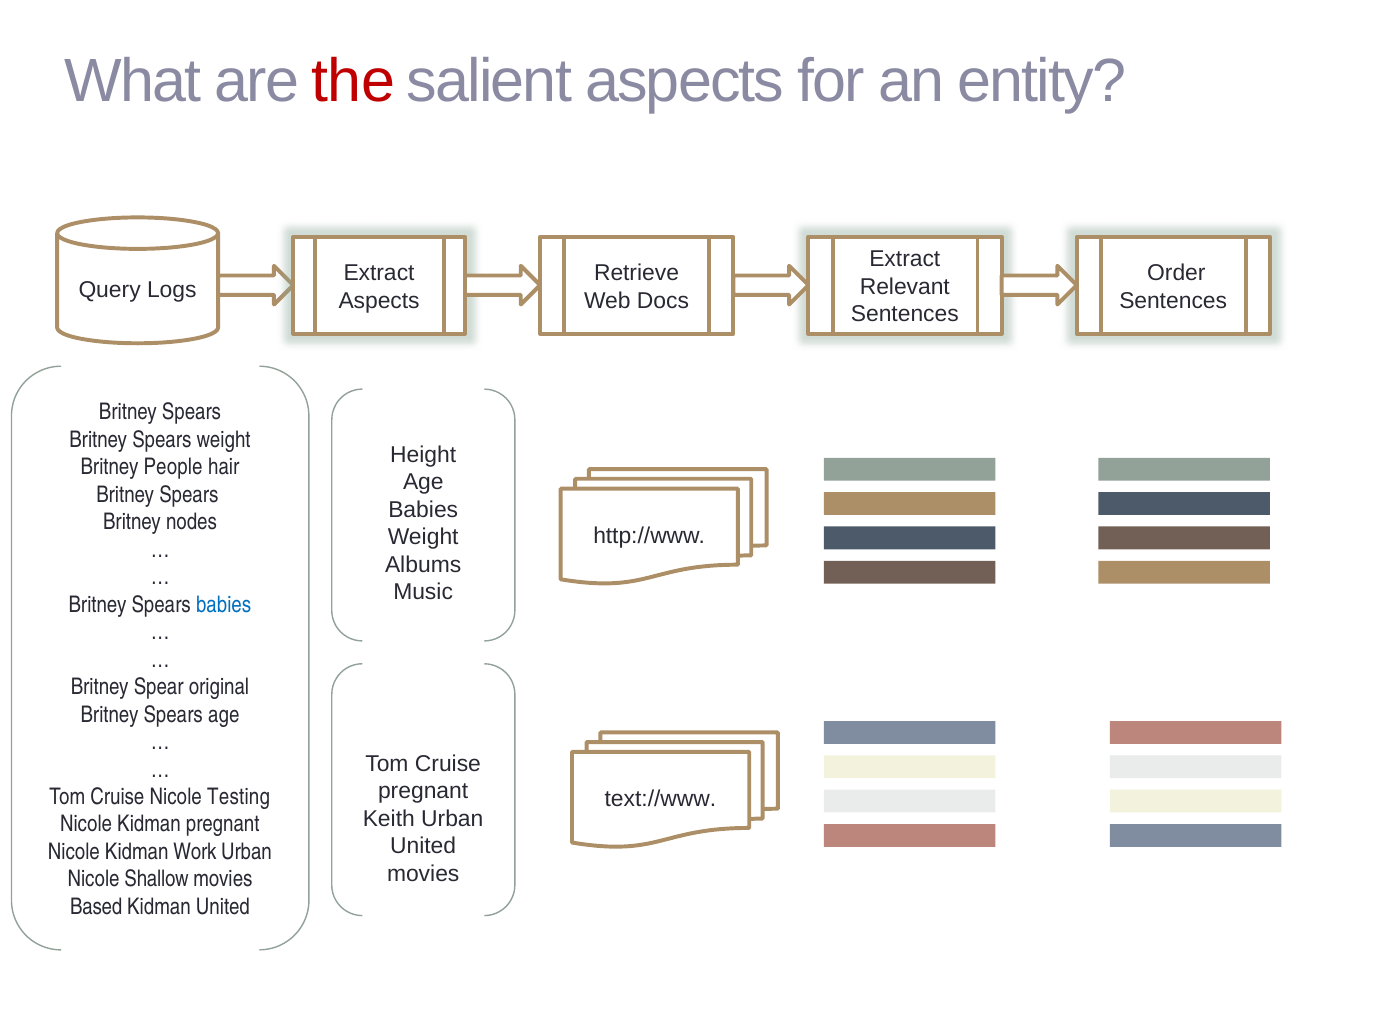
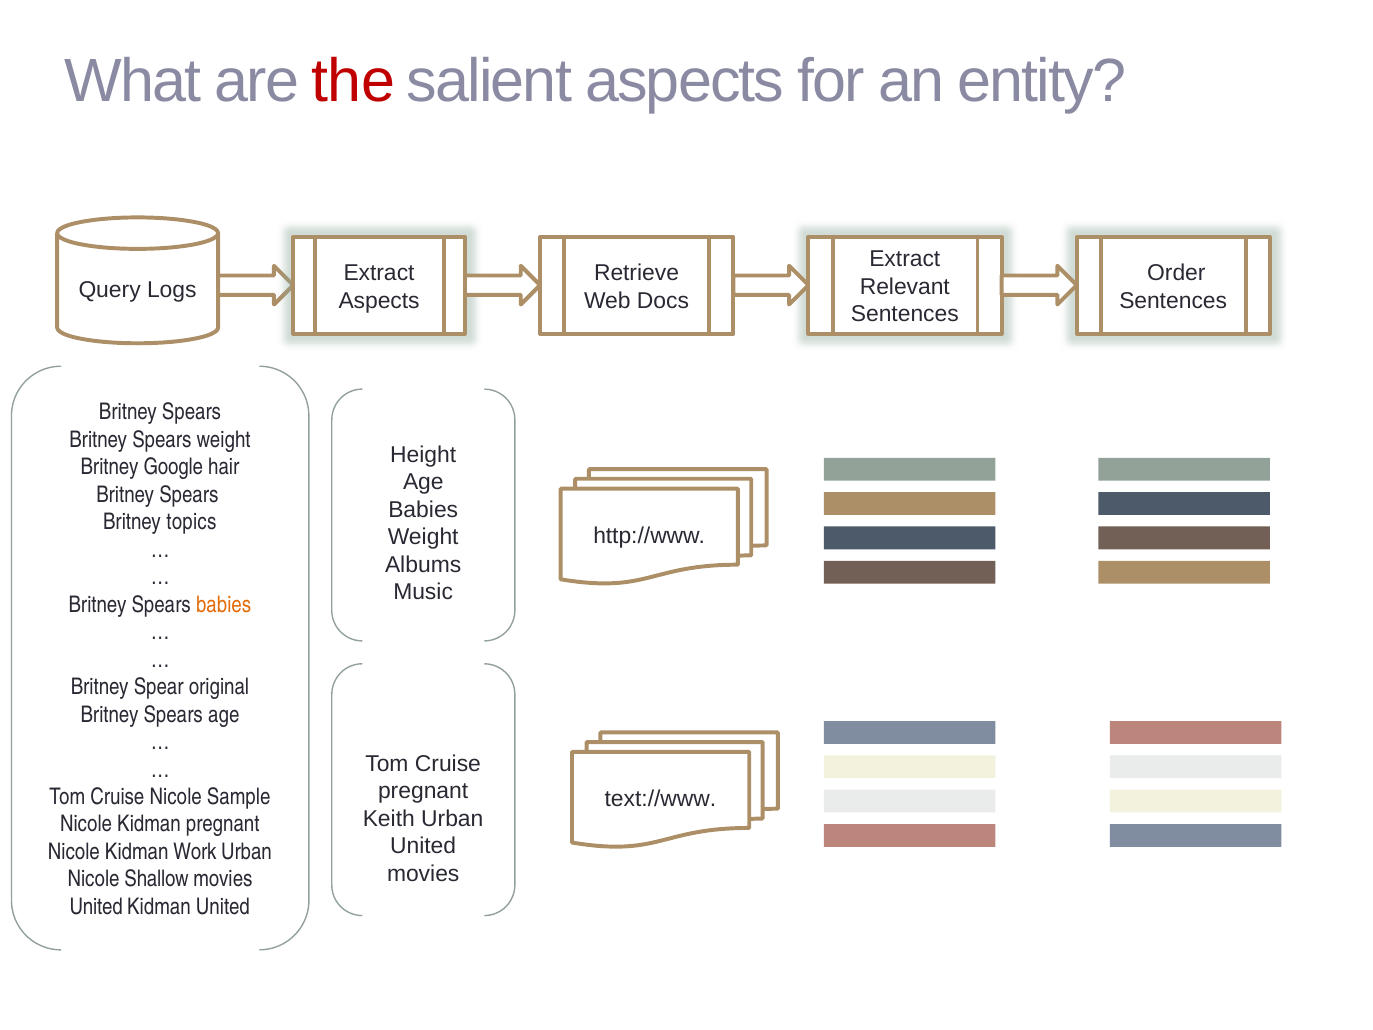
People: People -> Google (173, 467)
nodes: nodes -> topics (191, 522)
babies colour: blue -> orange (224, 605)
Testing: Testing -> Sample (239, 797)
Based: Based -> United (96, 907)
